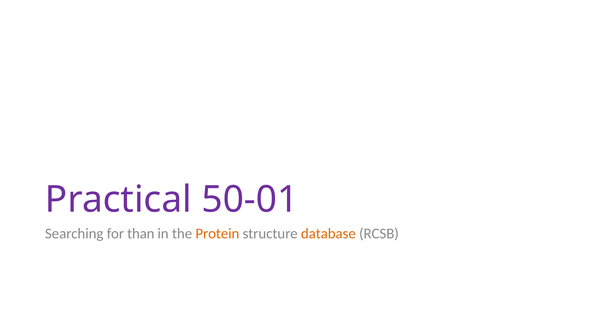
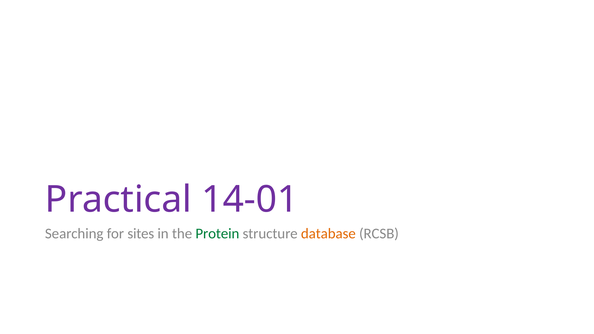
50-01: 50-01 -> 14-01 (250, 200)
than: than -> sites (141, 234)
Protein colour: orange -> green (217, 234)
